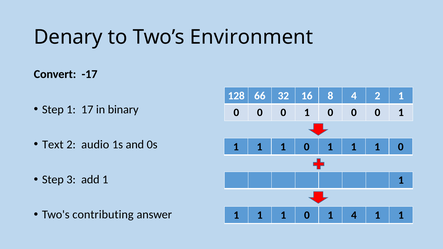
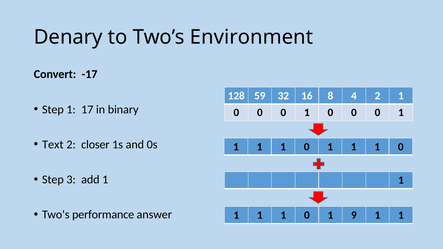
66: 66 -> 59 (260, 96)
audio: audio -> closer (95, 145)
contributing: contributing -> performance (103, 215)
1 4: 4 -> 9 (354, 215)
